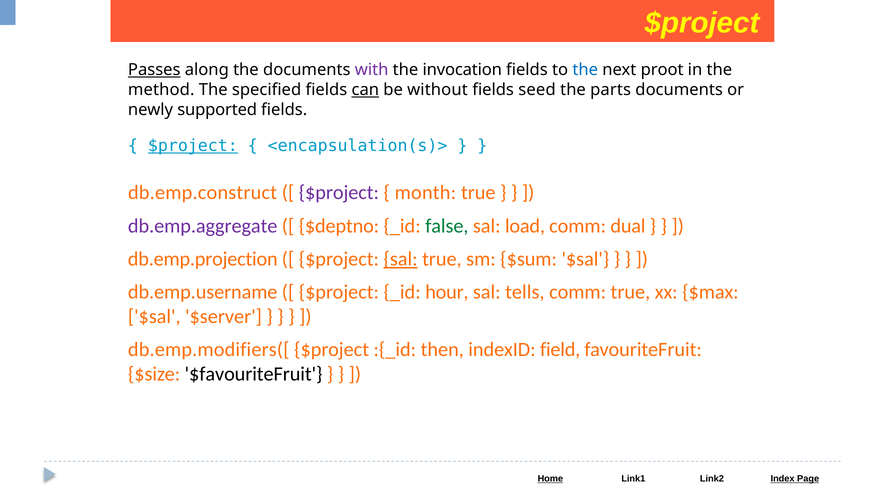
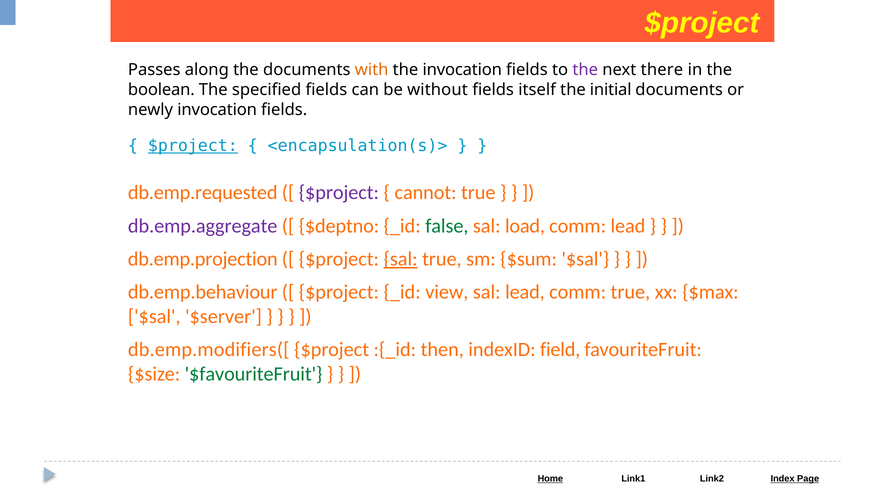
Passes underline: present -> none (154, 70)
with colour: purple -> orange (372, 70)
the colour: blue -> purple (585, 70)
proot: proot -> there (662, 70)
method: method -> boolean (161, 90)
can underline: present -> none (365, 90)
seed: seed -> itself (537, 90)
parts: parts -> initial (611, 90)
newly supported: supported -> invocation (217, 110)
db.emp.construct: db.emp.construct -> db.emp.requested (203, 193)
month: month -> cannot (426, 193)
comm dual: dual -> lead (628, 226)
db.emp.username: db.emp.username -> db.emp.behaviour (203, 292)
hour: hour -> view (447, 292)
sal tells: tells -> lead (525, 292)
$favouriteFruit colour: black -> green (254, 374)
